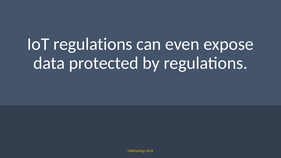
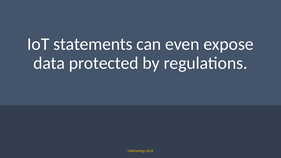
IoT regulations: regulations -> statements (93, 44)
